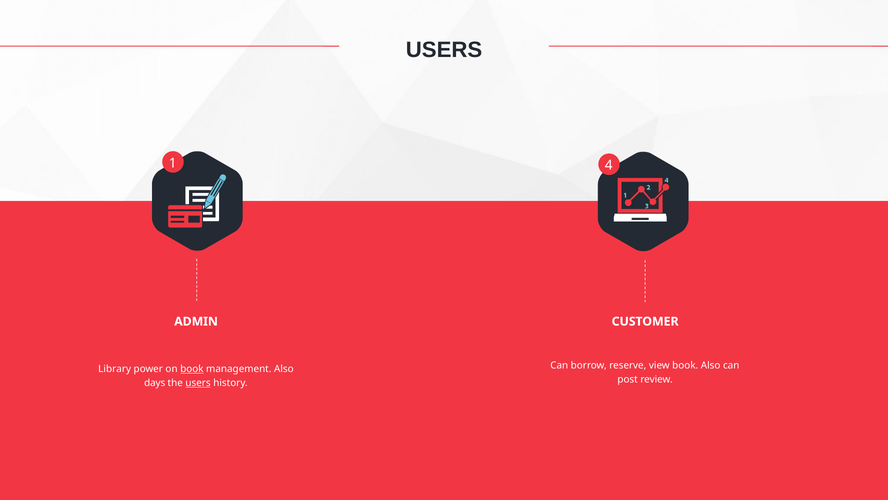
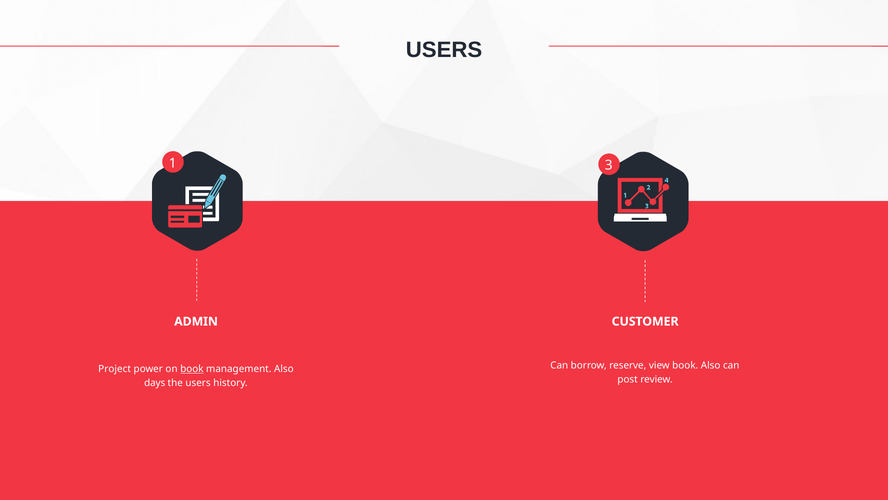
4: 4 -> 3 (609, 165)
Library: Library -> Project (115, 369)
users underline: present -> none (198, 383)
